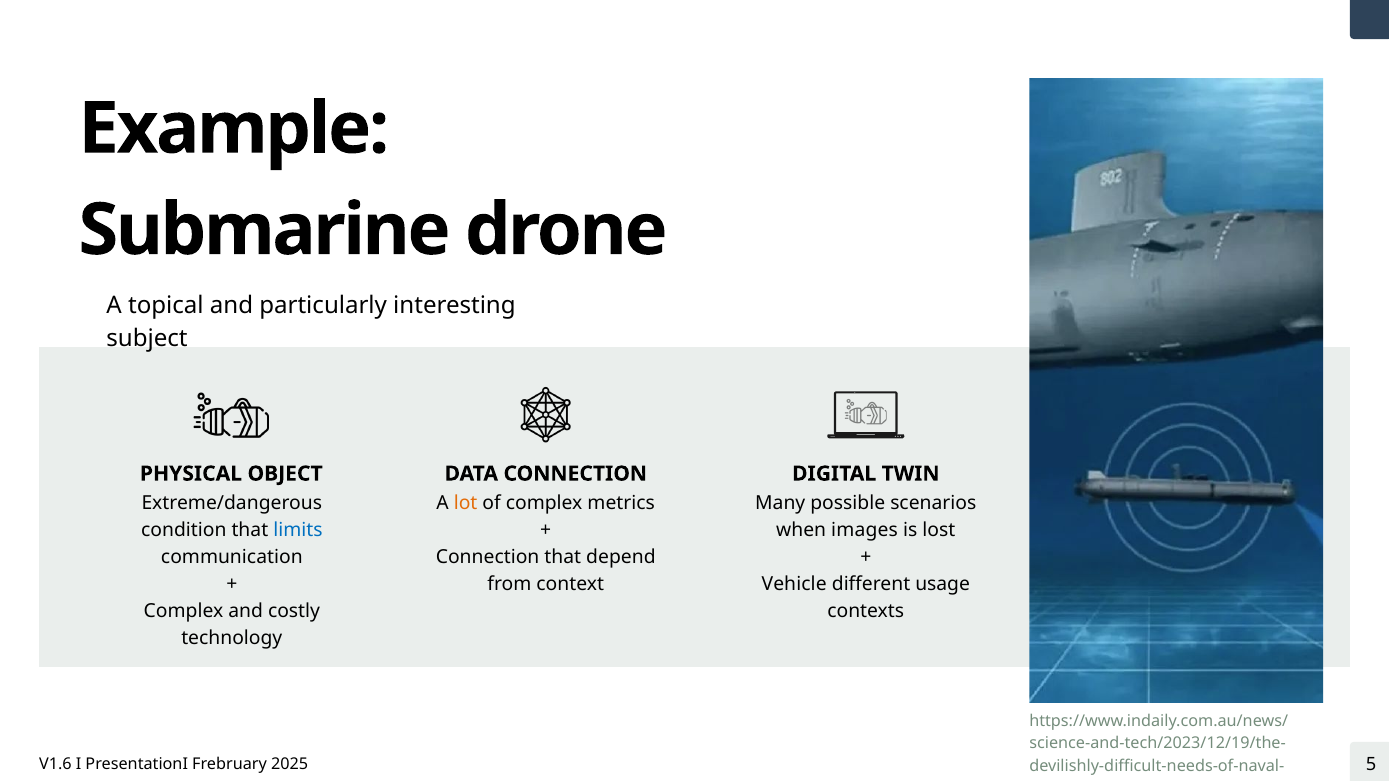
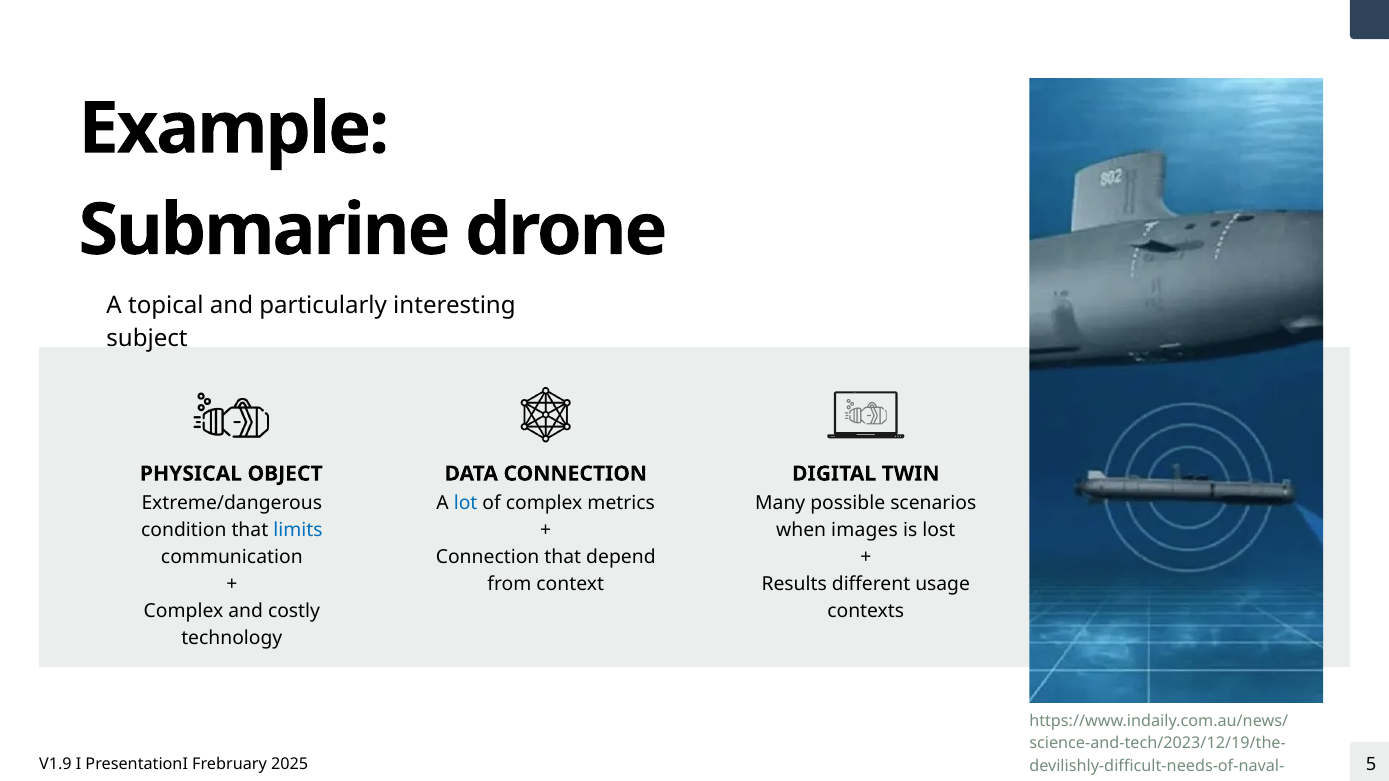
lot colour: orange -> blue (466, 504)
Vehicle: Vehicle -> Results (794, 585)
V1.6: V1.6 -> V1.9 (55, 764)
